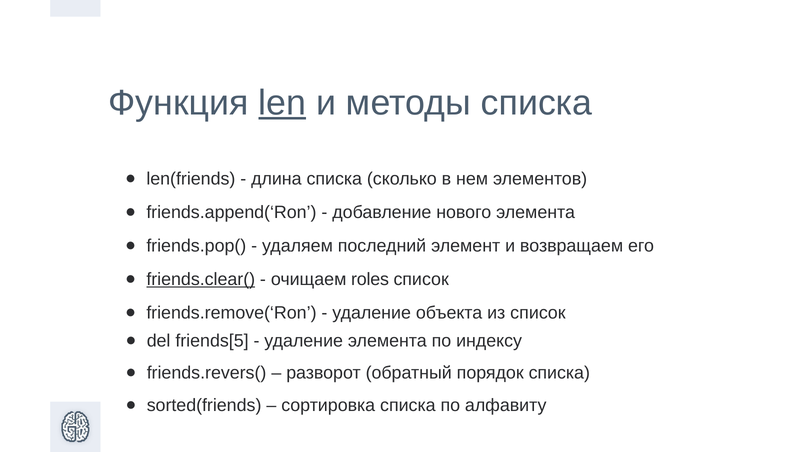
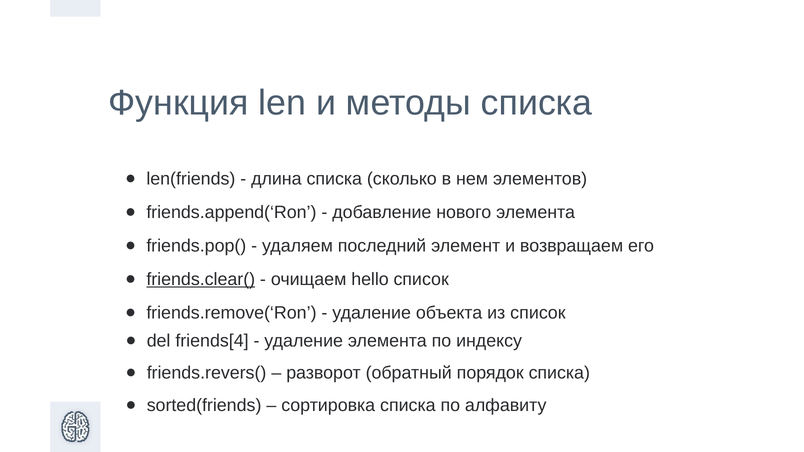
len underline: present -> none (282, 103)
roles: roles -> hello (370, 279)
friends[5: friends[5 -> friends[4 (212, 341)
